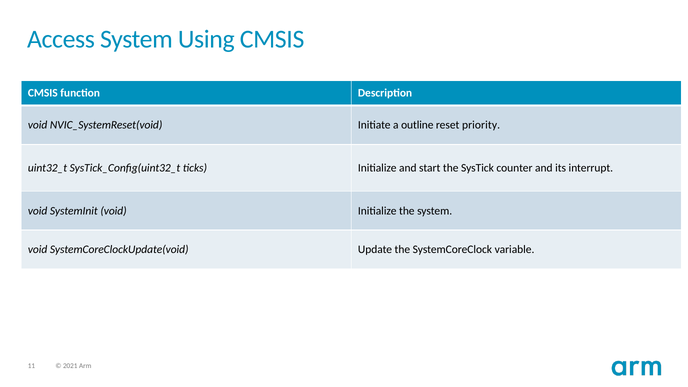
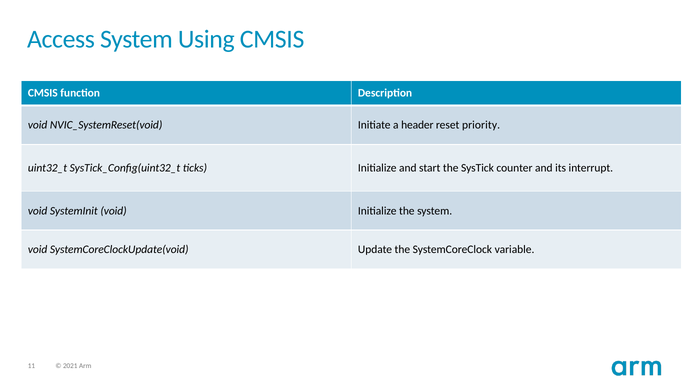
outline: outline -> header (417, 125)
